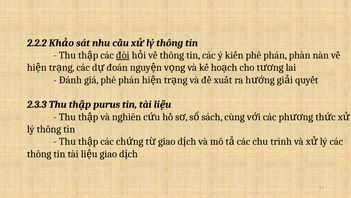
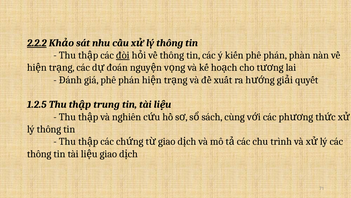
2.2.2 underline: none -> present (37, 43)
2.3.3: 2.3.3 -> 1.2.5 (37, 104)
purus: purus -> trung (107, 104)
